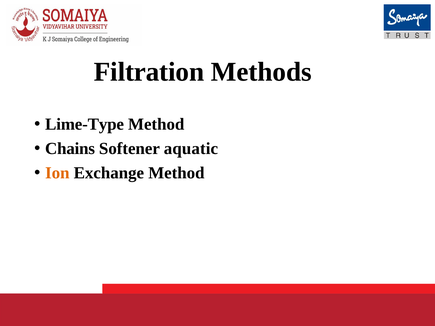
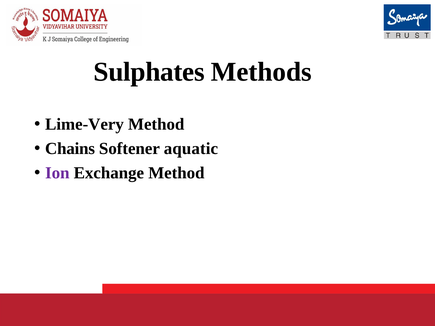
Filtration: Filtration -> Sulphates (149, 72)
Lime-Type: Lime-Type -> Lime-Very (84, 124)
Ion colour: orange -> purple (57, 173)
